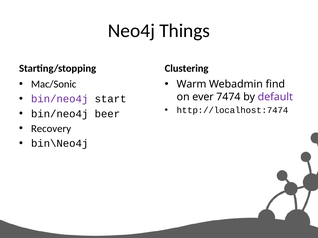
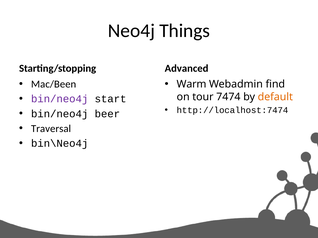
Clustering: Clustering -> Advanced (187, 68)
Mac/Sonic: Mac/Sonic -> Mac/Been (54, 84)
ever: ever -> tour (203, 97)
default colour: purple -> orange (275, 97)
Recovery: Recovery -> Traversal (51, 129)
